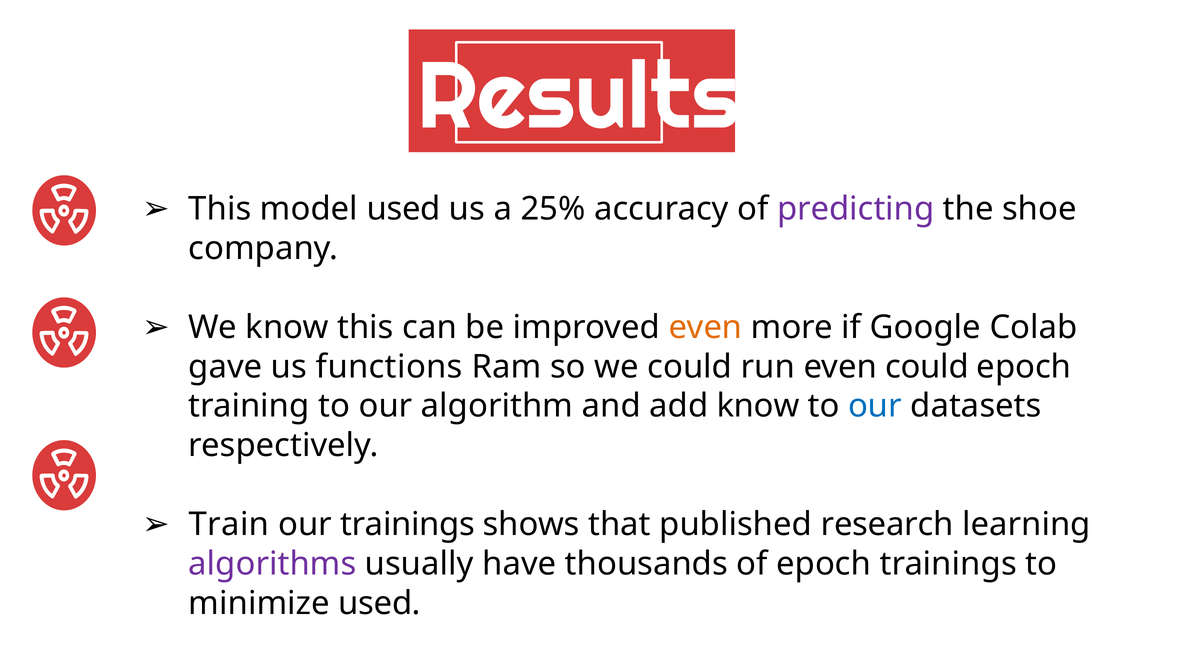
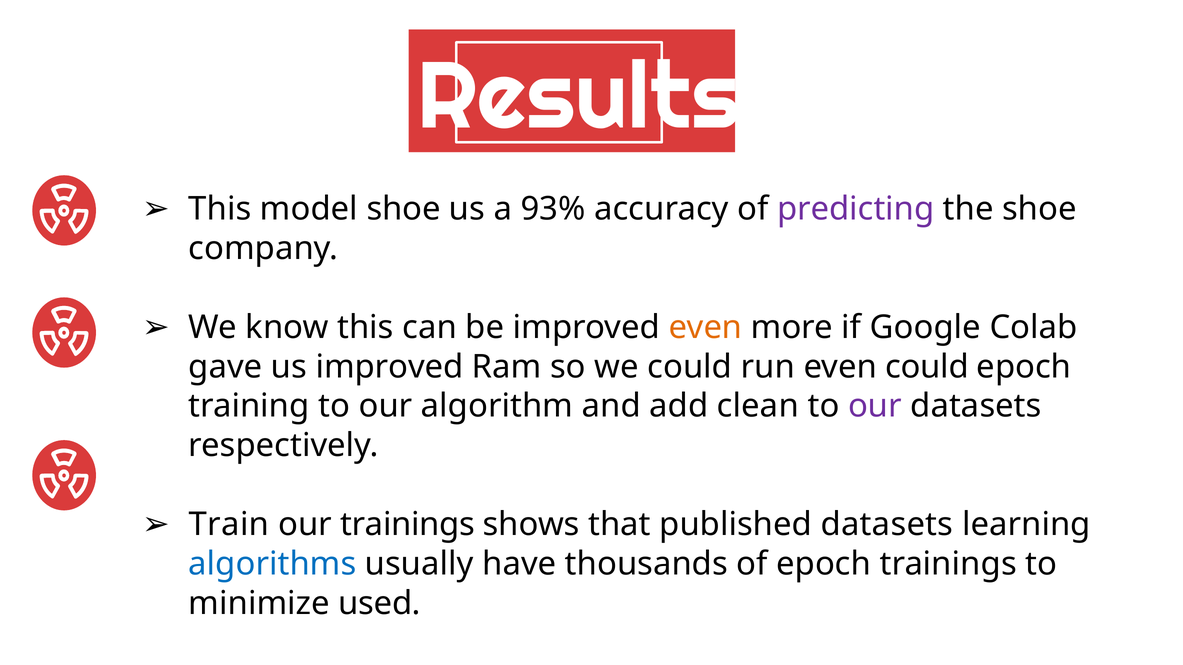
model used: used -> shoe (404, 209)
25%: 25% -> 93% (553, 209)
us functions: functions -> improved (389, 367)
add know: know -> clean (758, 406)
our colour: blue -> purple (875, 406)
published research: research -> datasets (887, 525)
algorithms colour: purple -> blue (272, 564)
